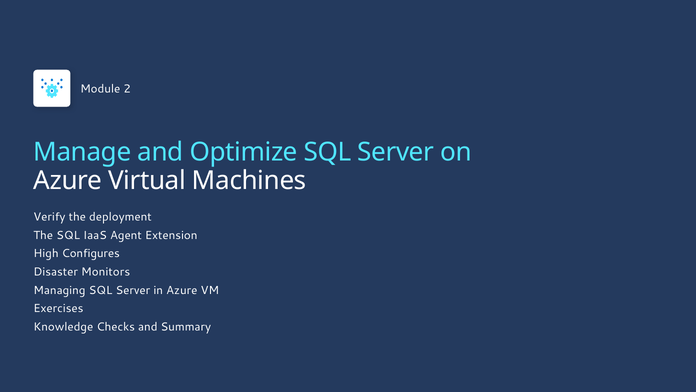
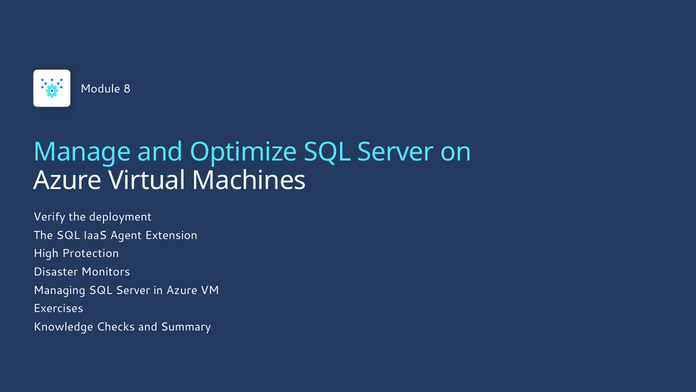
2: 2 -> 8 (127, 89)
Configures: Configures -> Protection (91, 253)
